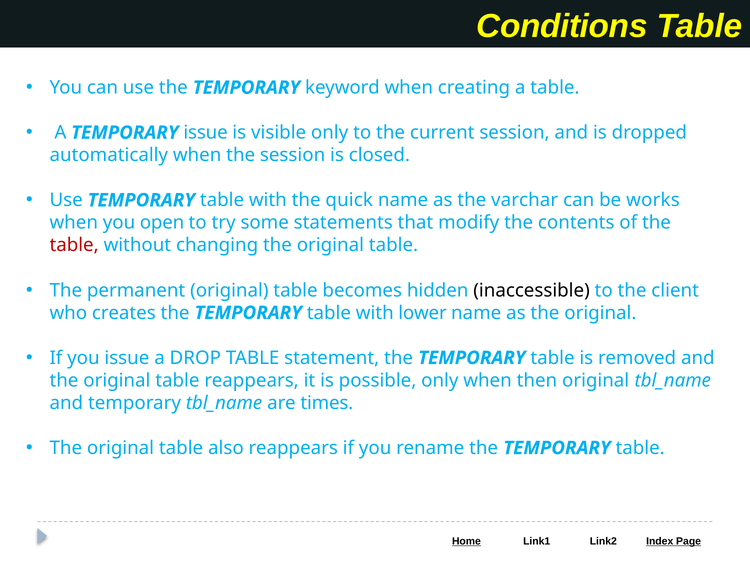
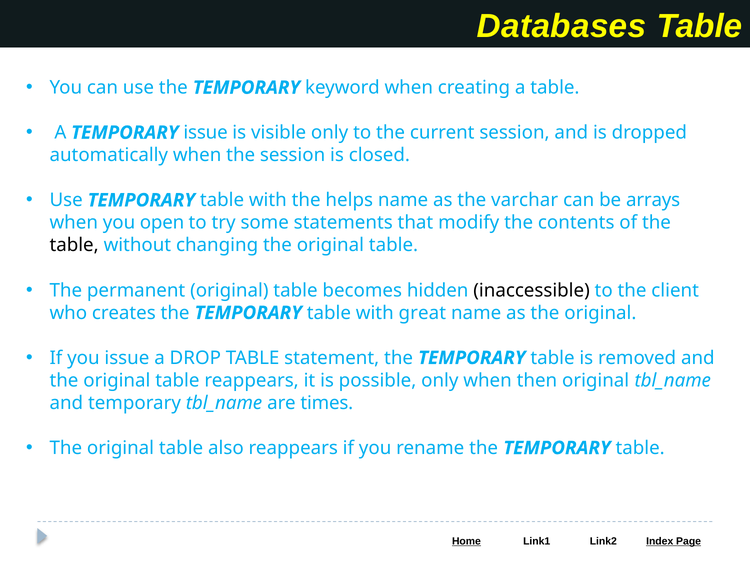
Conditions: Conditions -> Databases (562, 26)
quick: quick -> helps (349, 200)
works: works -> arrays (653, 200)
table colour: red -> black (74, 245)
lower: lower -> great (422, 313)
